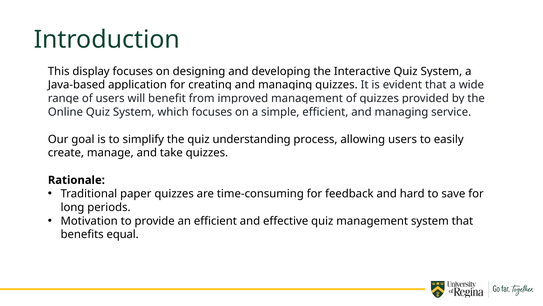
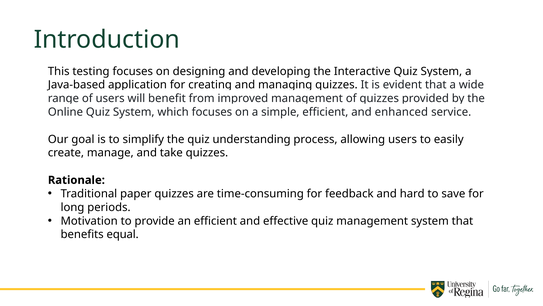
display: display -> testing (91, 71)
efficient and managing: managing -> enhanced (401, 112)
